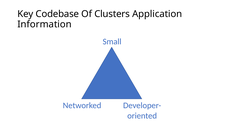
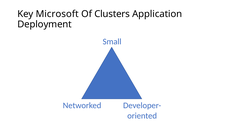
Codebase: Codebase -> Microsoft (57, 14)
Information: Information -> Deployment (45, 24)
